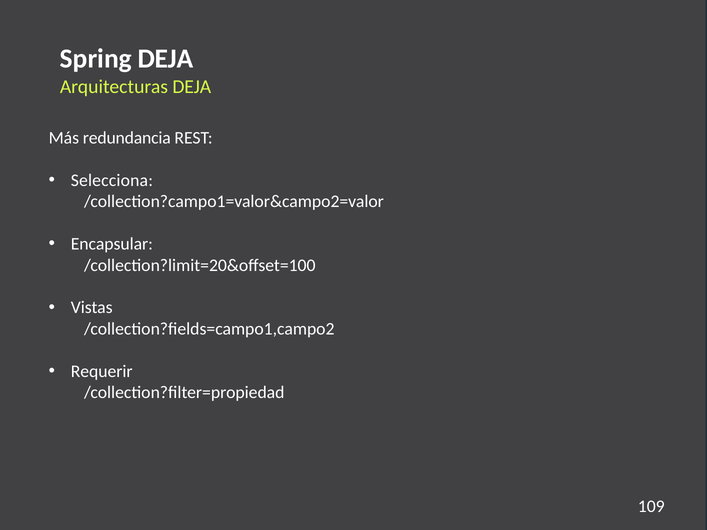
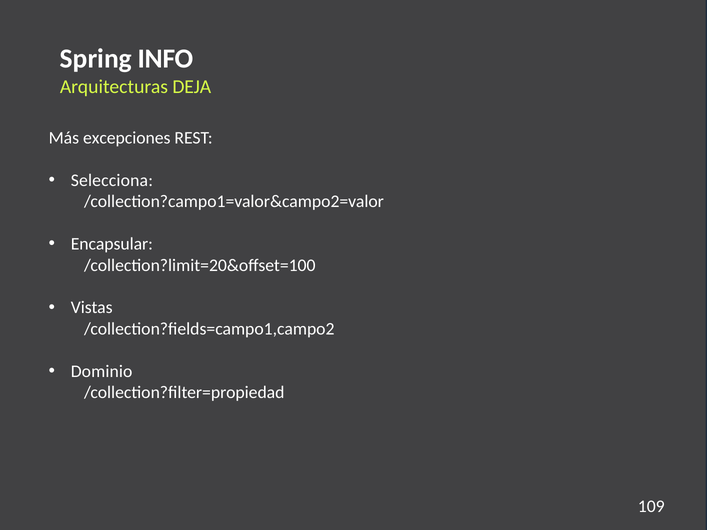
Spring DEJA: DEJA -> INFO (166, 59)
redundancia: redundancia -> excepciones (127, 138)
Requerir: Requerir -> Dominio (102, 371)
